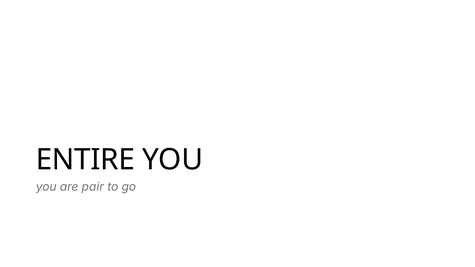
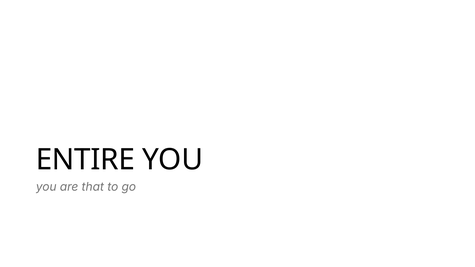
pair: pair -> that (93, 187)
